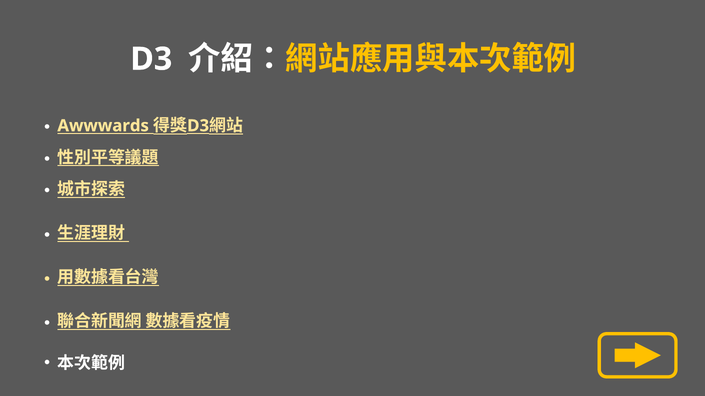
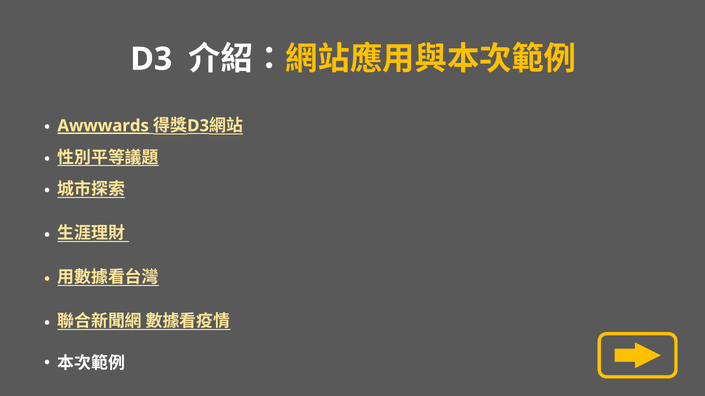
Awwwards underline: none -> present (103, 126)
